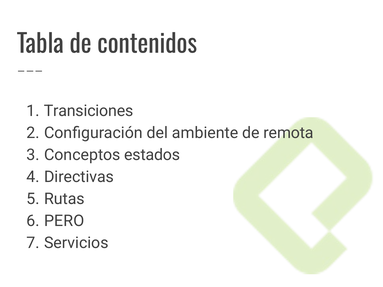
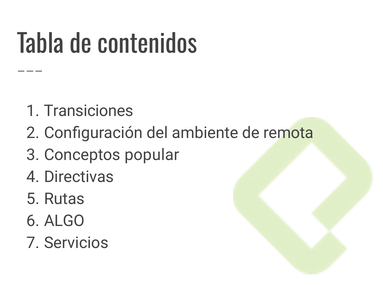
estados: estados -> popular (152, 155)
PERO: PERO -> ALGO (64, 221)
